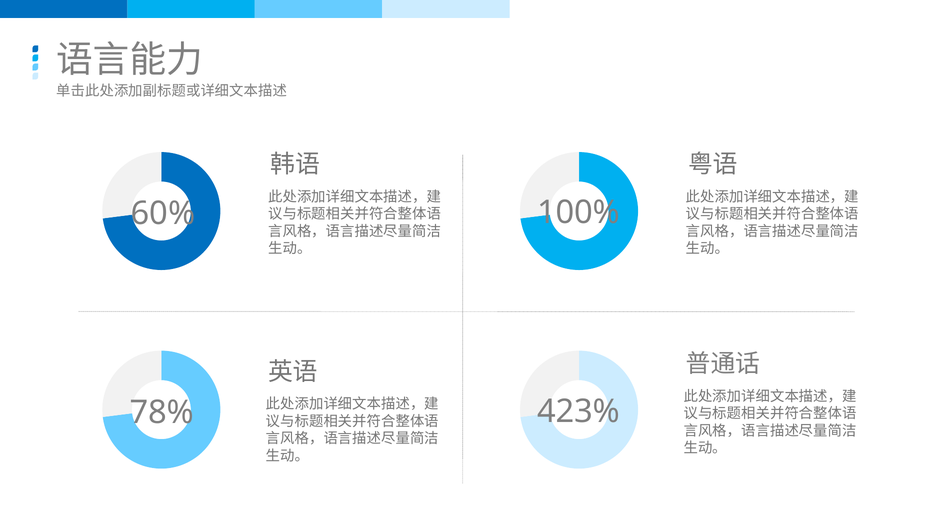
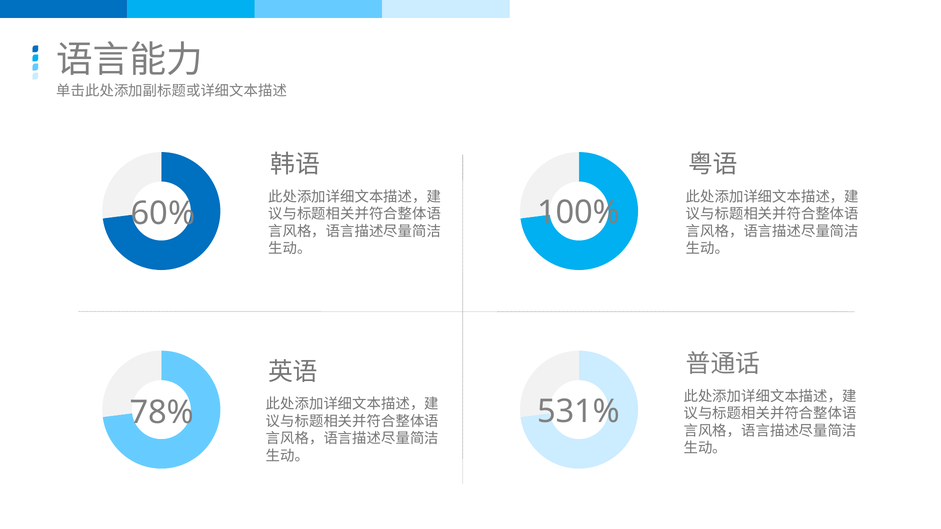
423%: 423% -> 531% (579, 412)
